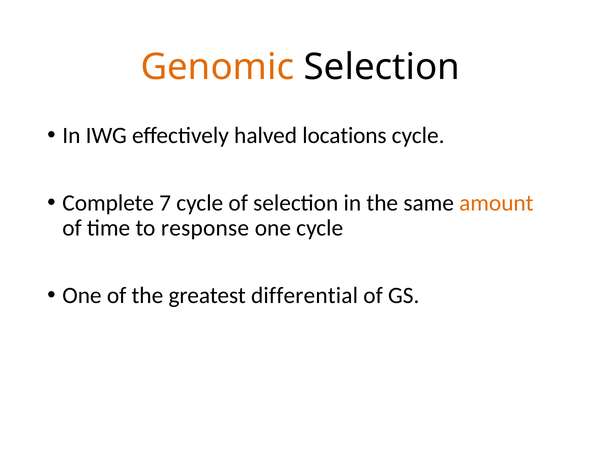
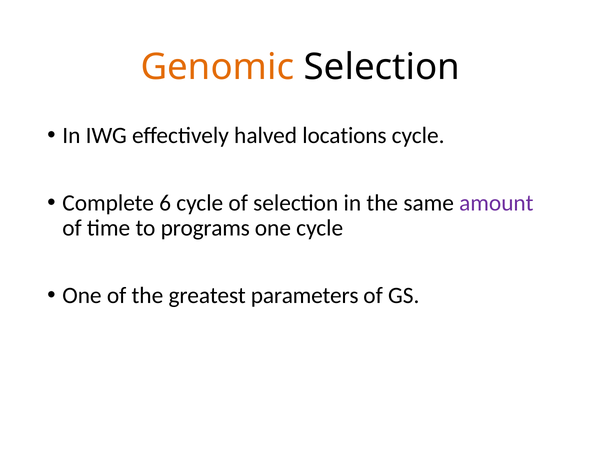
7: 7 -> 6 (165, 203)
amount colour: orange -> purple (496, 203)
response: response -> programs (205, 228)
differential: differential -> parameters (305, 295)
